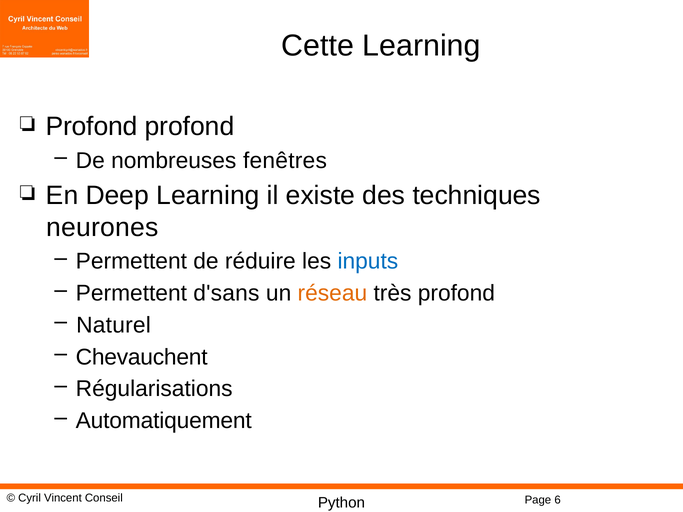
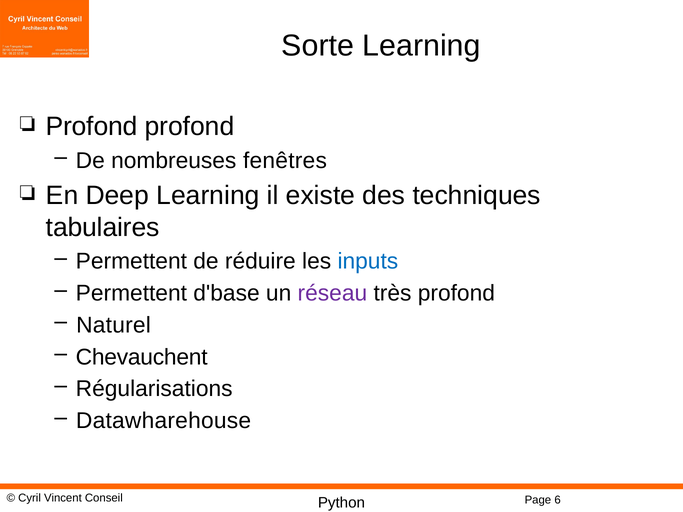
Cette: Cette -> Sorte (318, 46)
neurones: neurones -> tabulaires (103, 228)
d'sans: d'sans -> d'base (226, 293)
réseau colour: orange -> purple (332, 293)
Automatiquement: Automatiquement -> Datawharehouse (164, 421)
